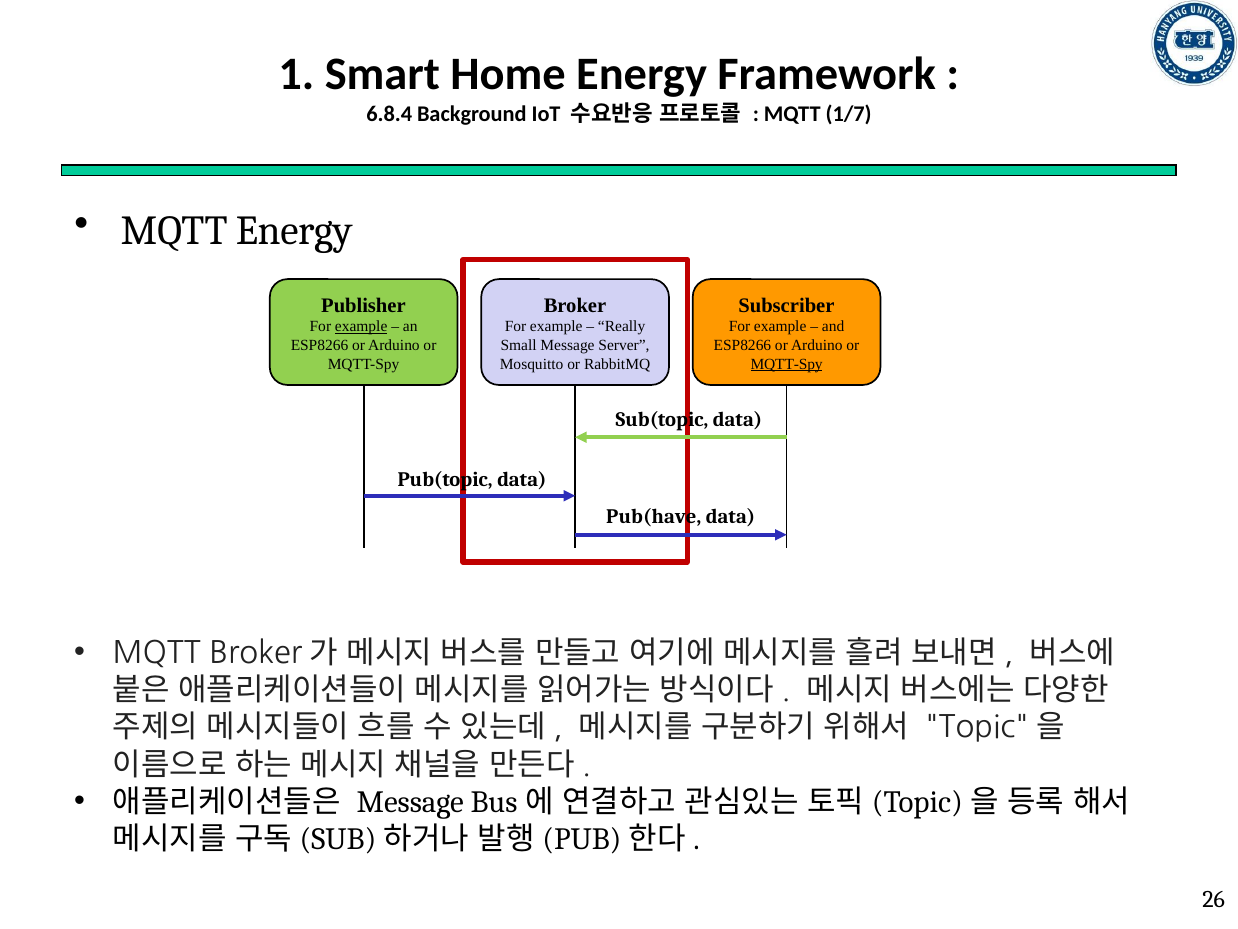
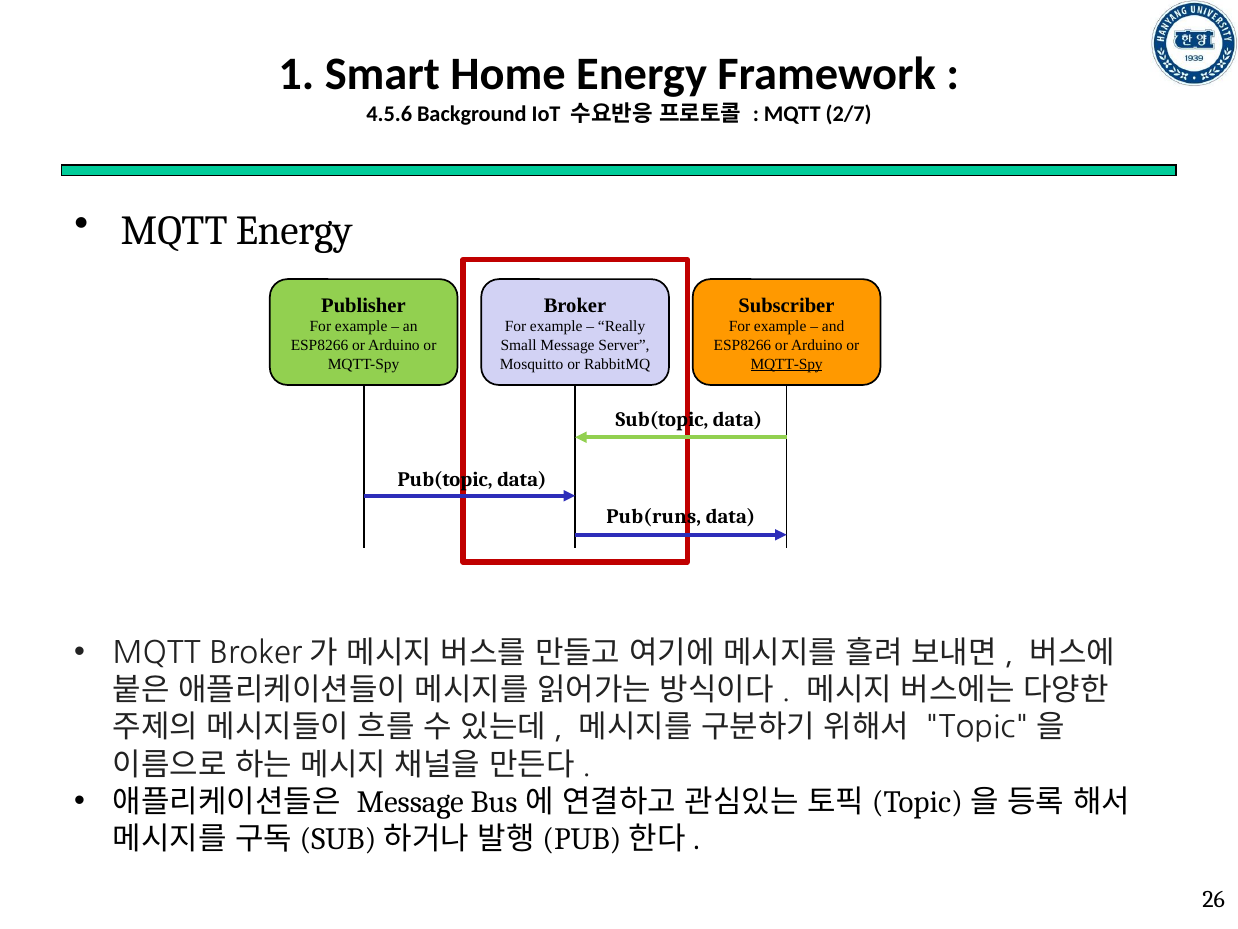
6.8.4: 6.8.4 -> 4.5.6 (389, 114)
1/7: 1/7 -> 2/7 (849, 114)
example underline: present -> none (361, 327)
Pub(have: Pub(have -> Pub(runs (654, 517)
